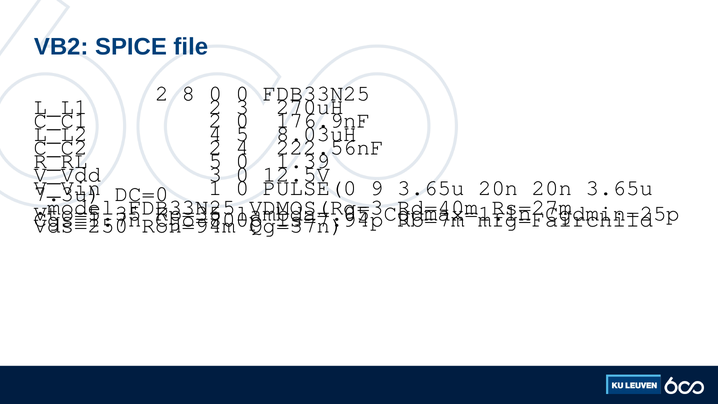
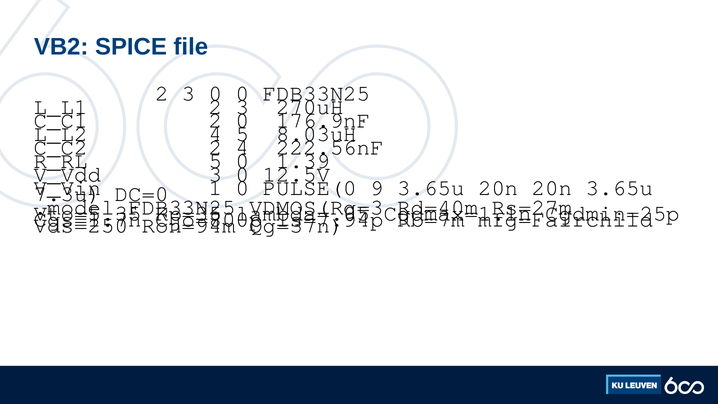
8: 8 -> 3 (189, 94)
